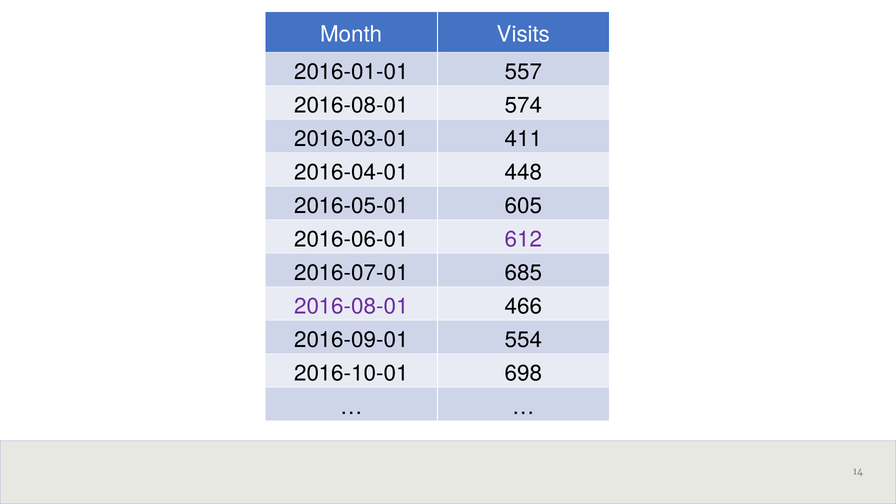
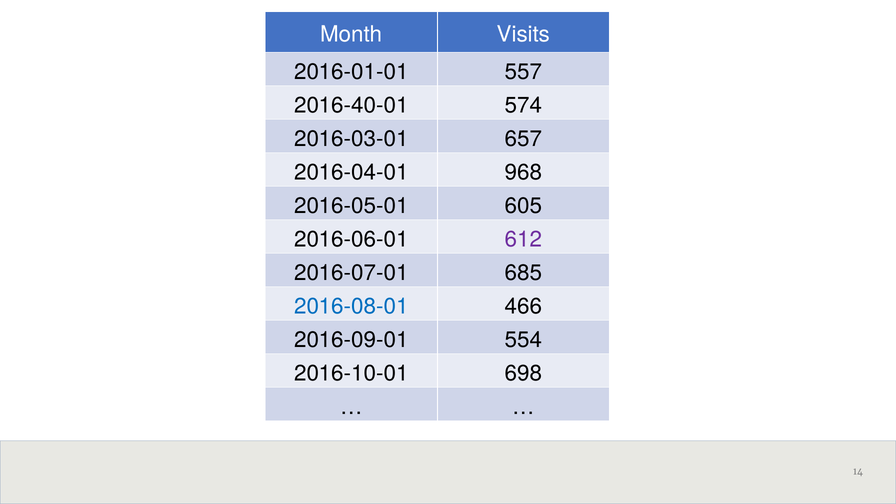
2016-08-01: 2016-08-01 -> 2016-40-01 (351, 105)
411: 411 -> 657 (523, 139)
448: 448 -> 968 (523, 172)
2016-08-01 colour: purple -> blue (351, 306)
